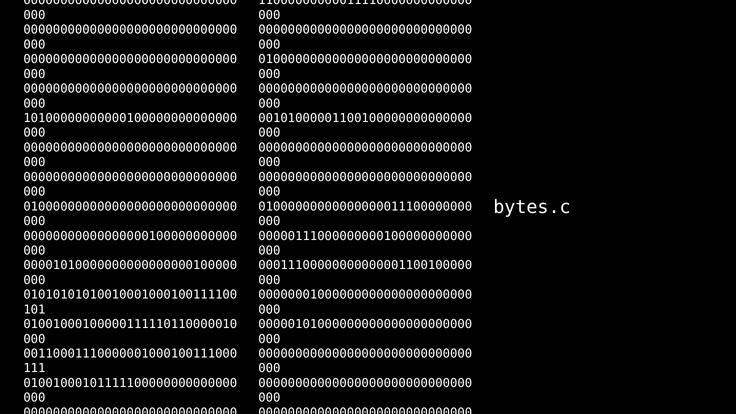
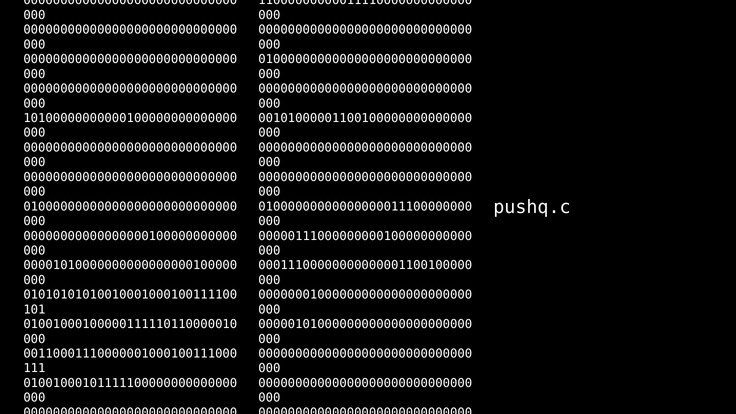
bytes.c: bytes.c -> pushq.c (532, 207)
